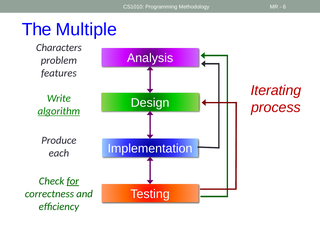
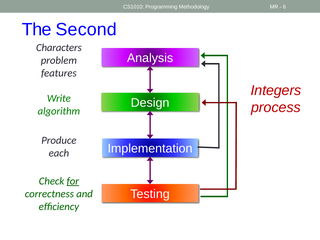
Multiple: Multiple -> Second (86, 29)
Iterating: Iterating -> Integers (276, 90)
algorithm underline: present -> none (59, 111)
